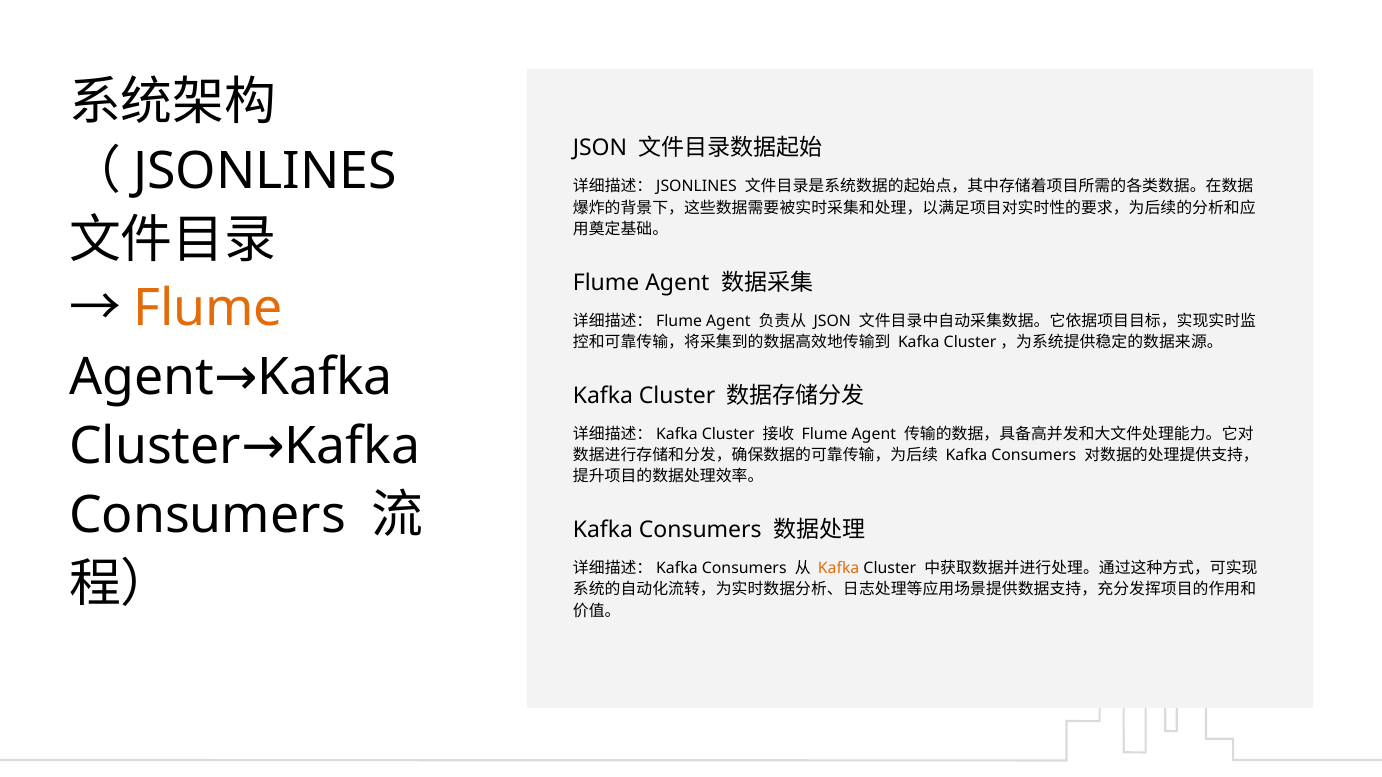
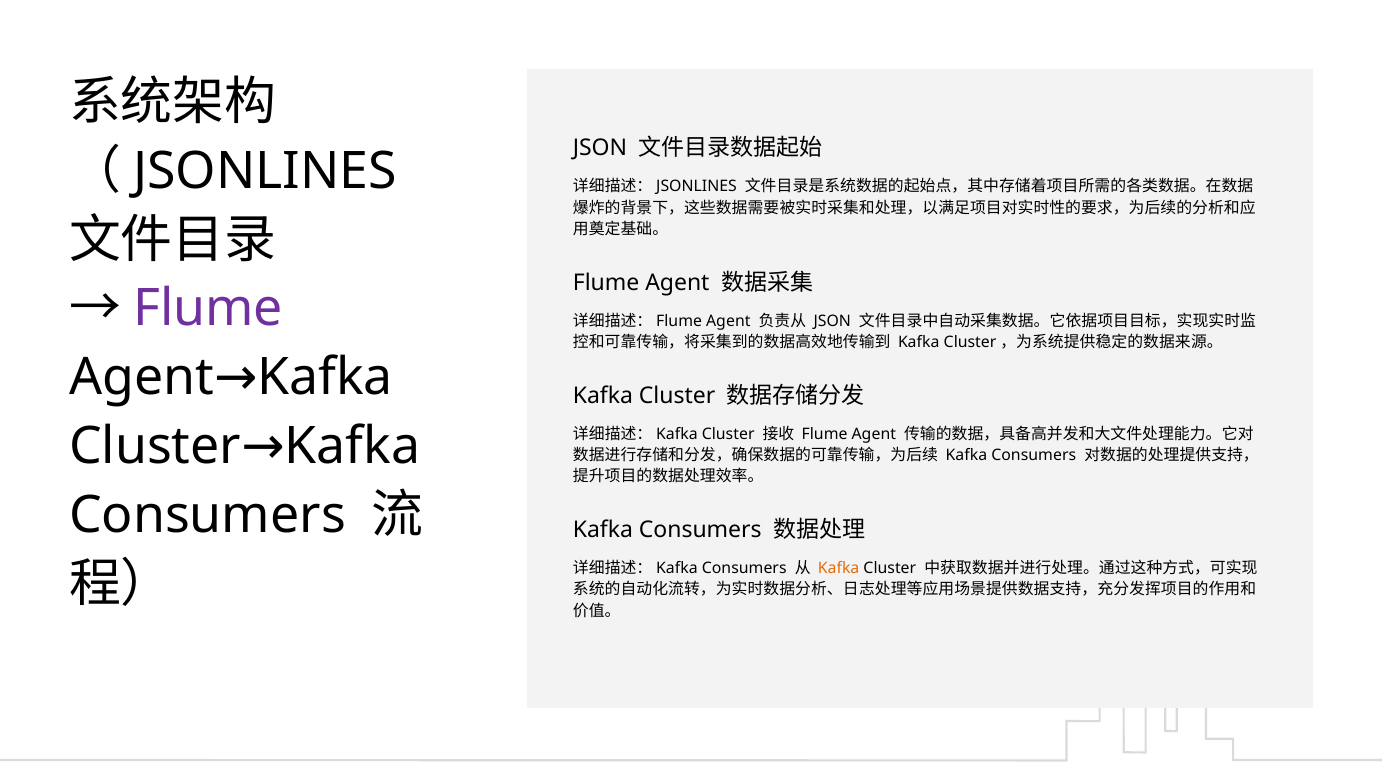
Flume colour: orange -> purple (208, 309)
